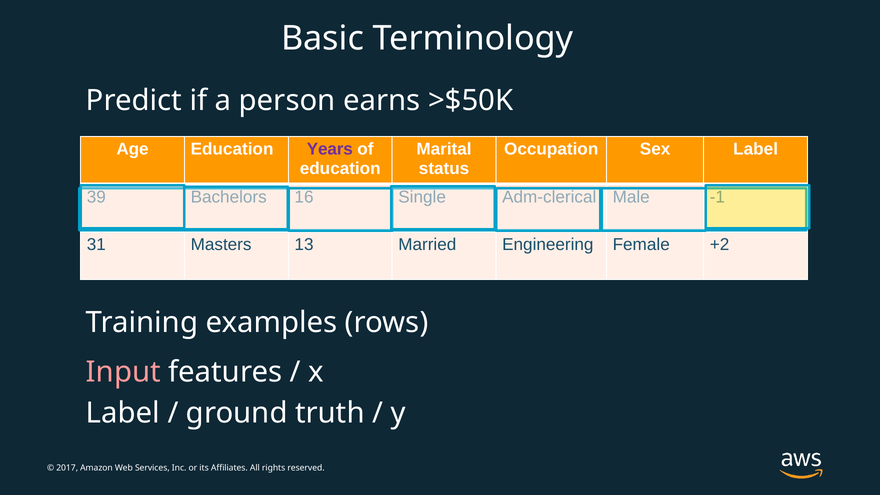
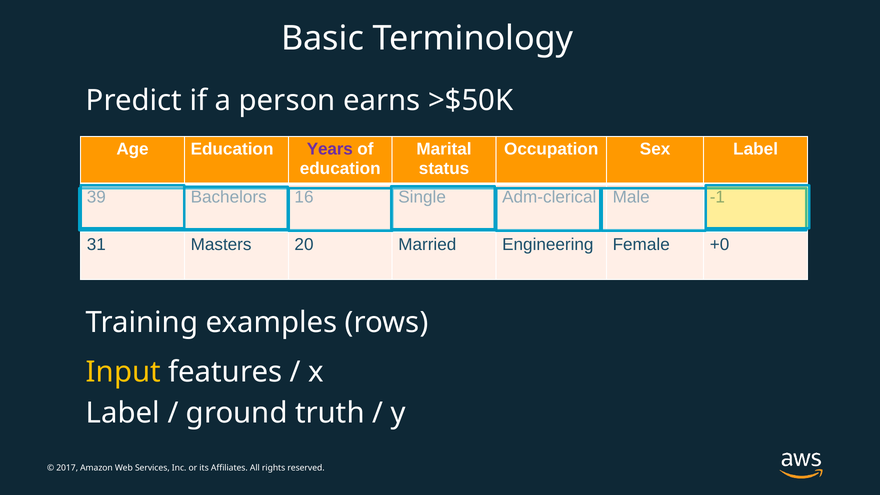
13: 13 -> 20 (304, 245)
+2: +2 -> +0 (720, 245)
Input colour: pink -> yellow (123, 372)
